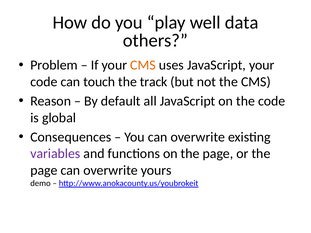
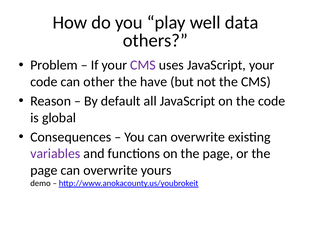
CMS colour: orange -> purple (143, 65)
touch: touch -> other (99, 82)
track: track -> have (154, 82)
